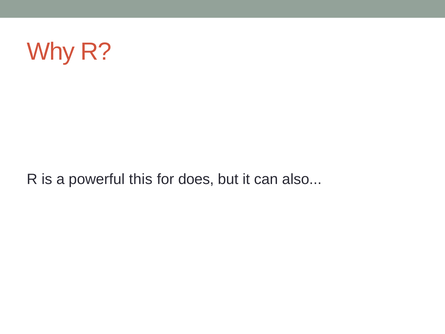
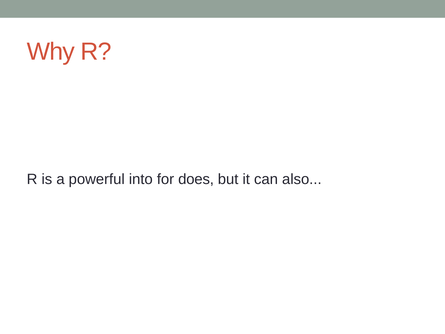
this: this -> into (141, 179)
